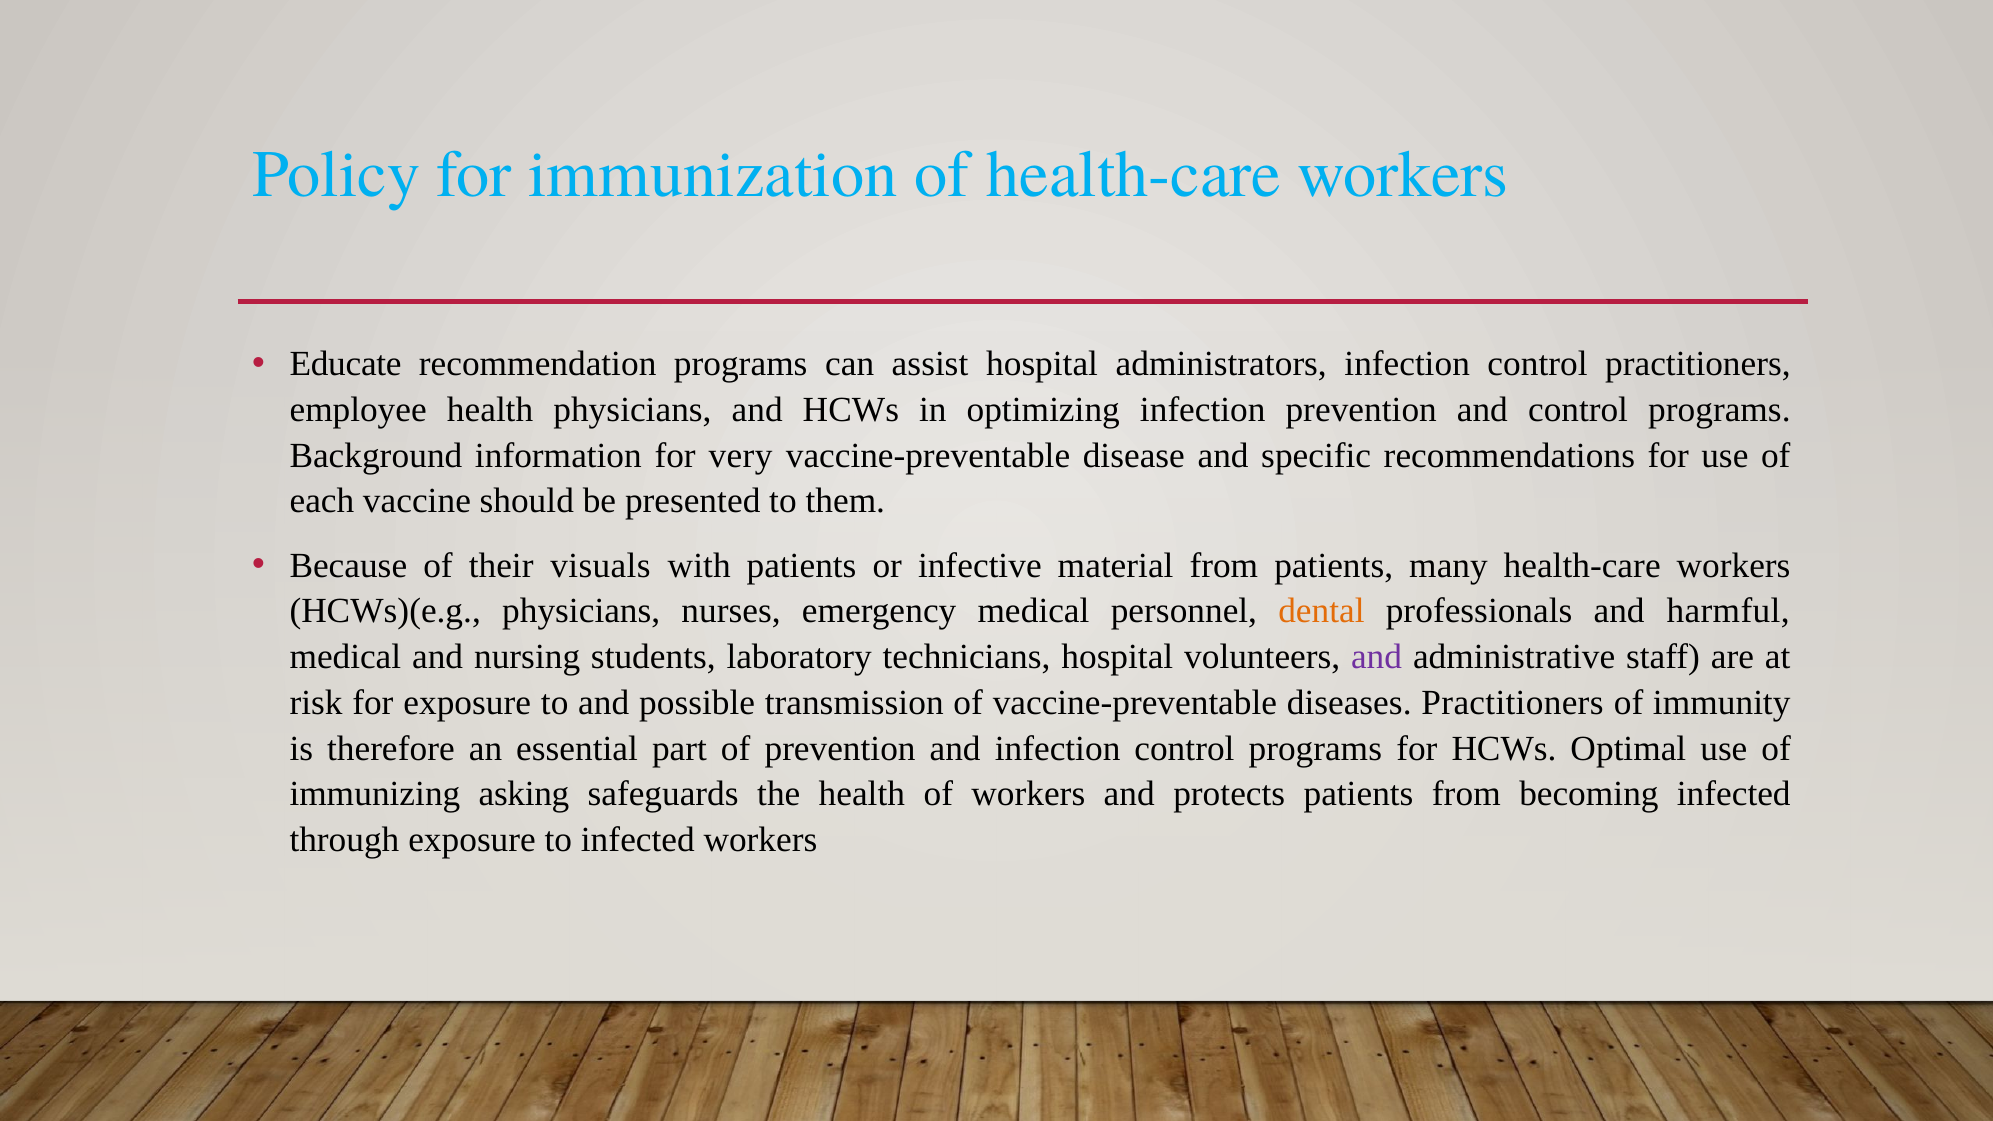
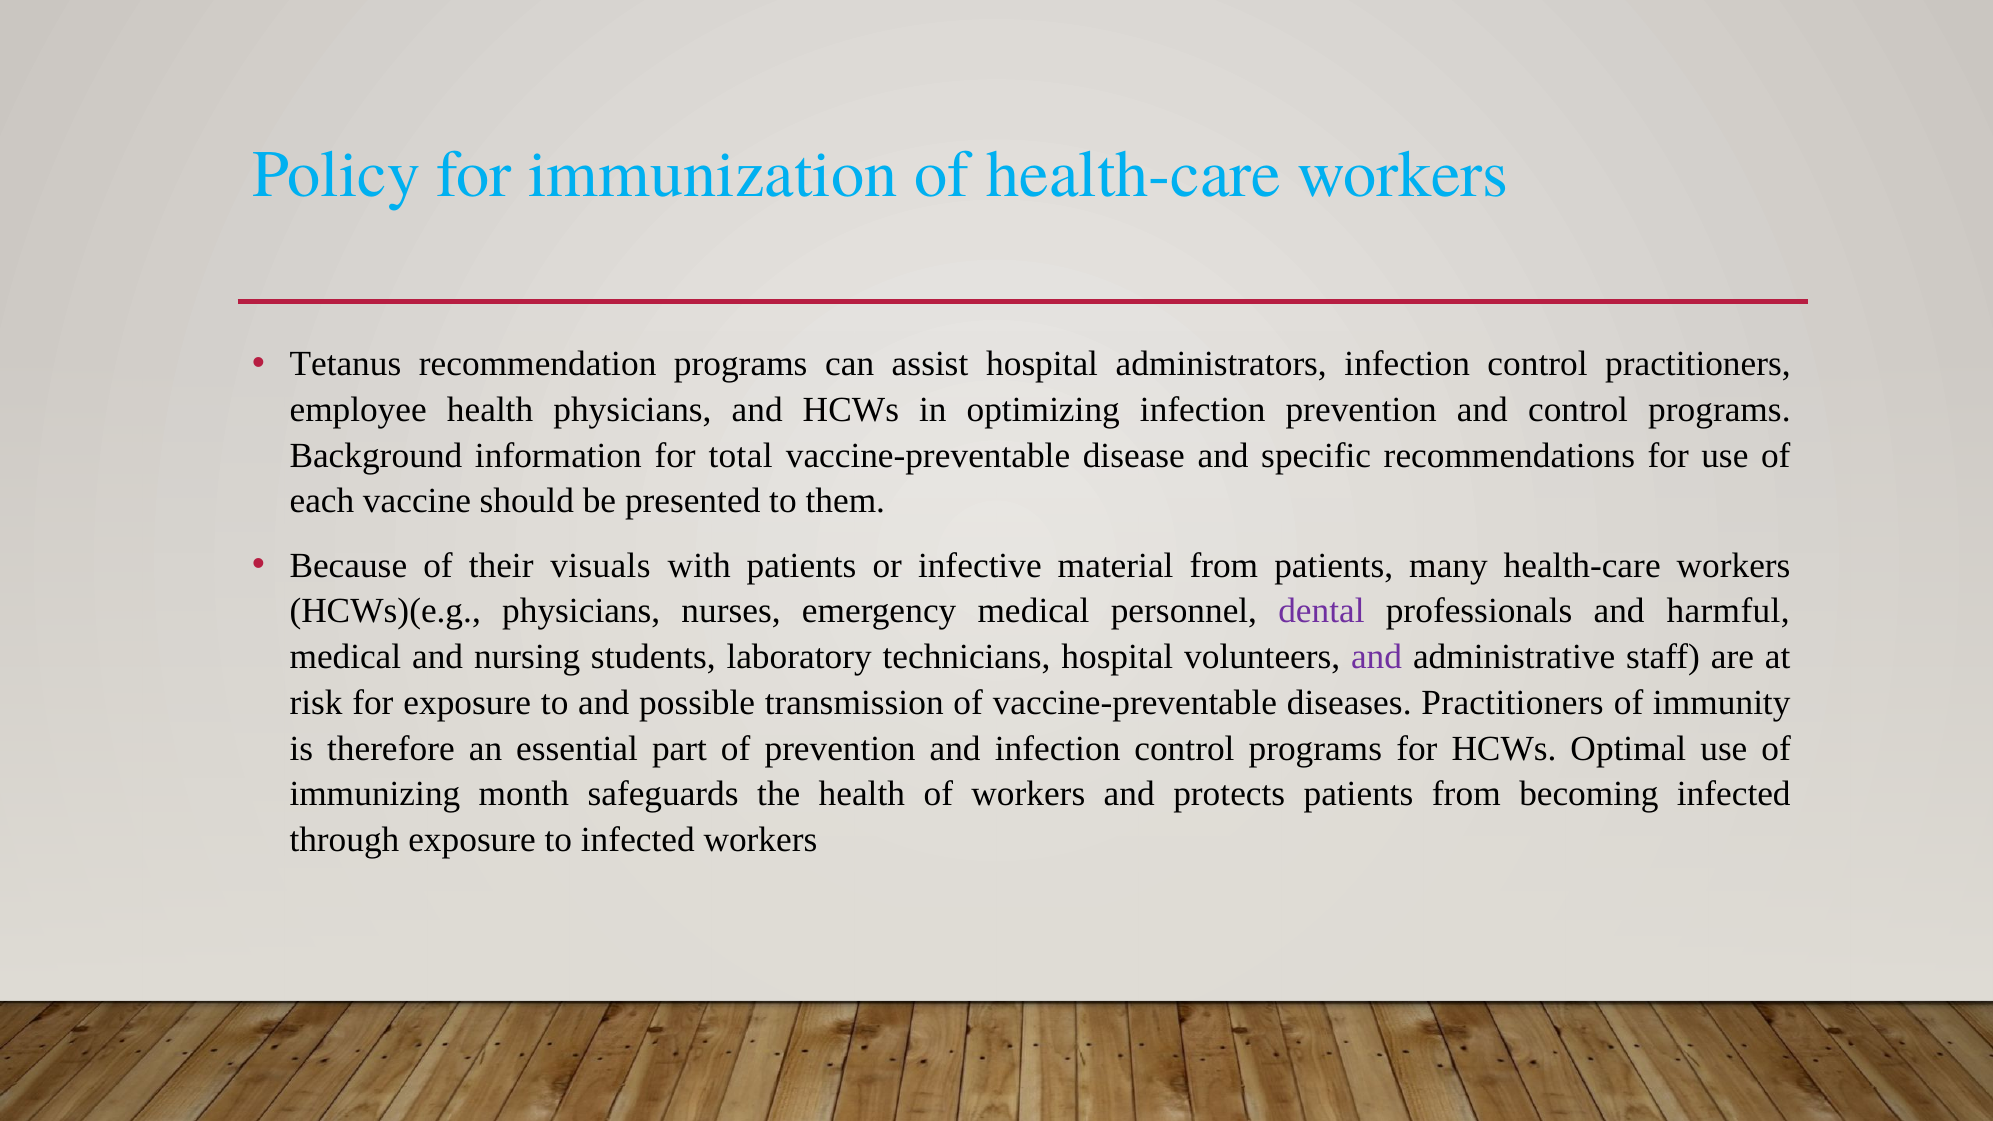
Educate: Educate -> Tetanus (345, 364)
very: very -> total (741, 455)
dental colour: orange -> purple (1321, 611)
asking: asking -> month (524, 794)
